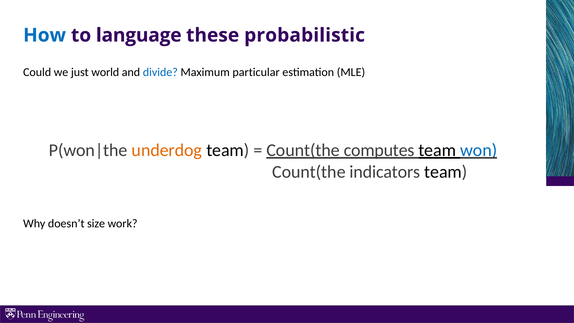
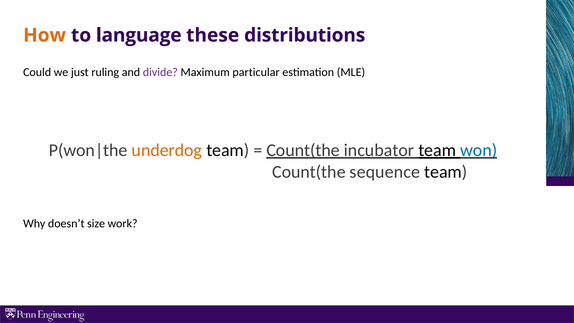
How colour: blue -> orange (45, 35)
probabilistic: probabilistic -> distributions (305, 35)
world: world -> ruling (105, 72)
divide colour: blue -> purple (160, 72)
computes: computes -> incubator (379, 150)
indicators: indicators -> sequence (385, 172)
